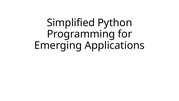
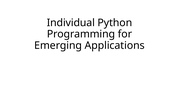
Simplified: Simplified -> Individual (71, 23)
